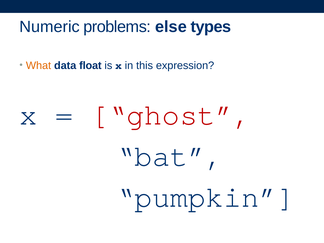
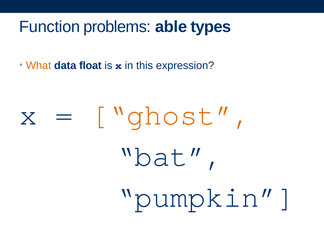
Numeric: Numeric -> Function (50, 27)
else: else -> able (171, 27)
ghost colour: red -> orange (171, 115)
